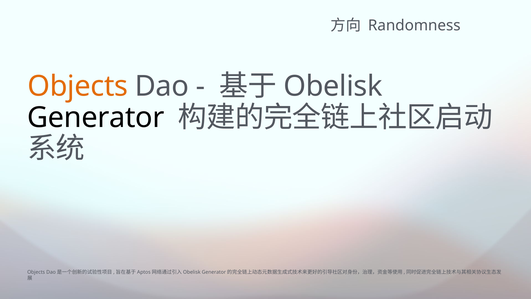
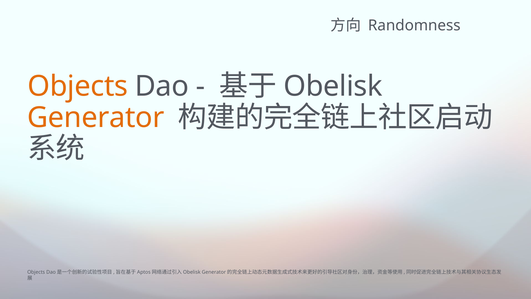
Generator colour: black -> orange (96, 117)
